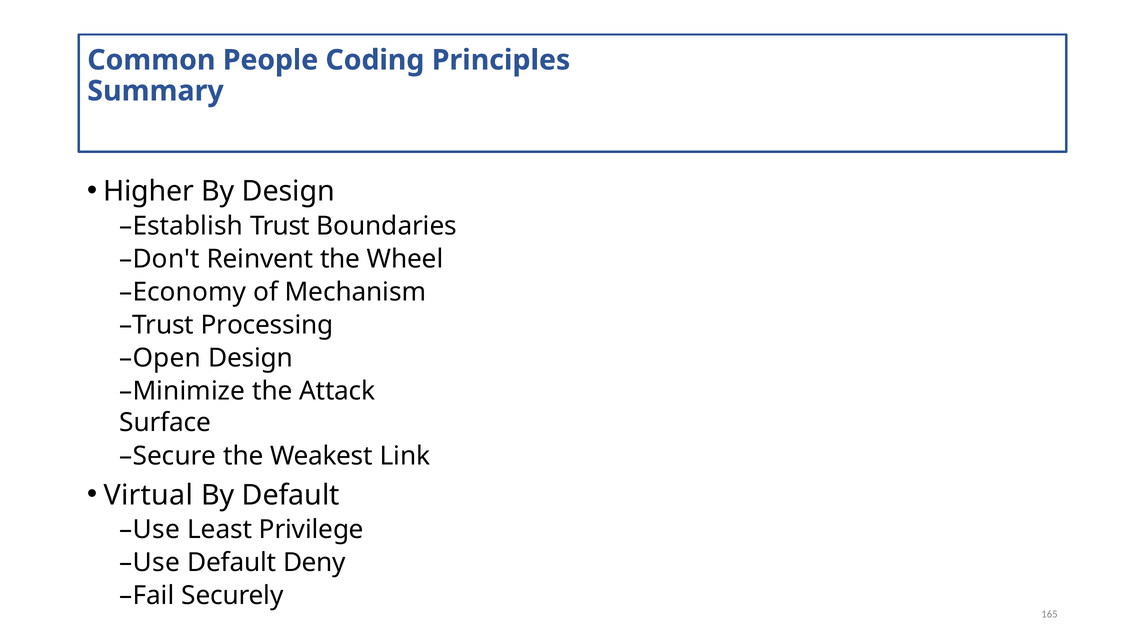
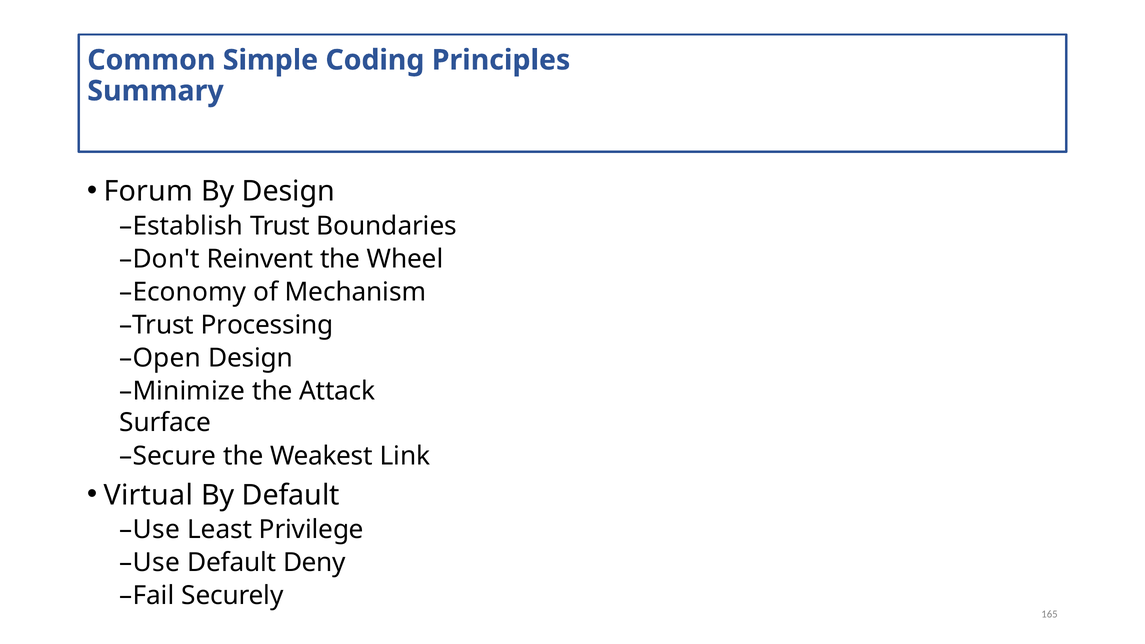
People: People -> Simple (270, 60)
Higher: Higher -> Forum (148, 191)
